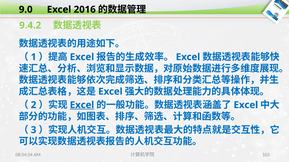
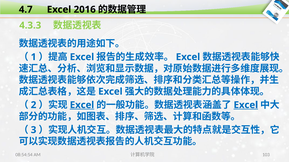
9.0: 9.0 -> 4.7 (26, 10)
9.4.2: 9.4.2 -> 4.3.3 (30, 25)
Excel underline: none -> present (246, 105)
